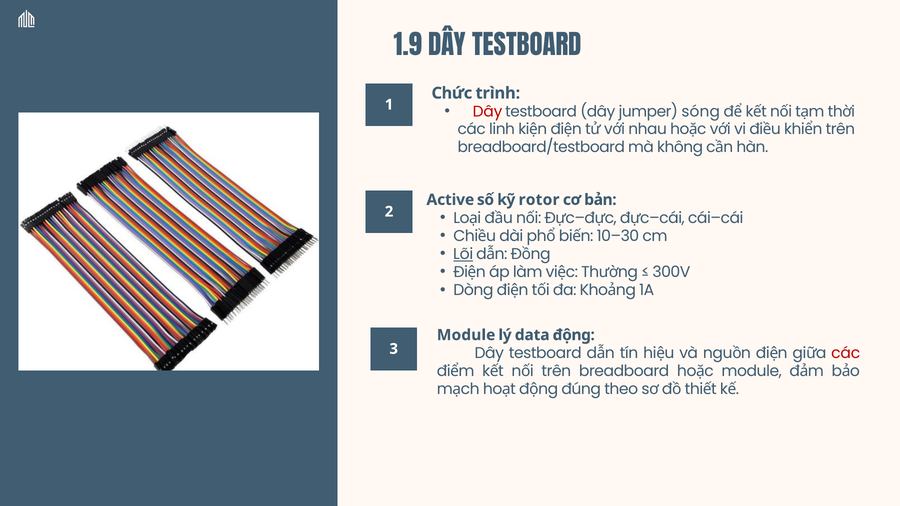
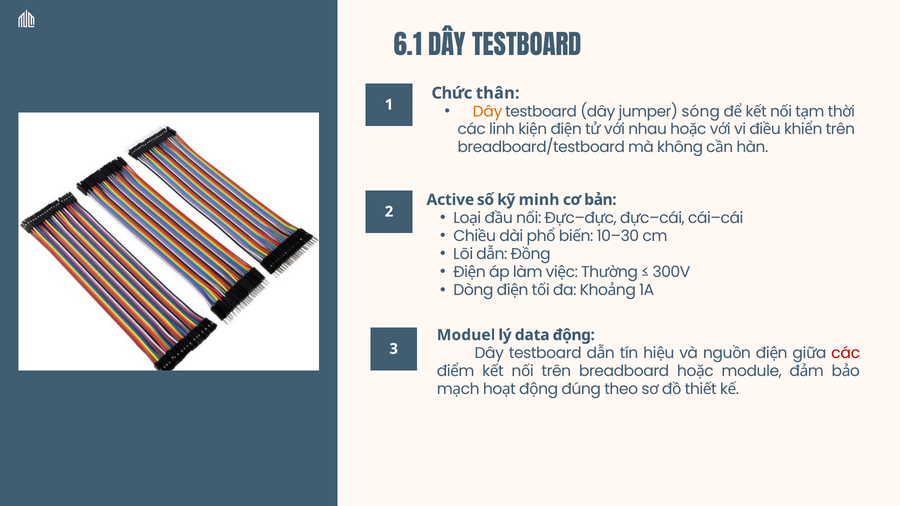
1.9: 1.9 -> 6.1 (408, 46)
trình: trình -> thân (498, 93)
Dây colour: red -> orange (488, 112)
rotor: rotor -> minh (539, 200)
Lõi underline: present -> none (463, 254)
Module: Module -> Moduel (466, 335)
